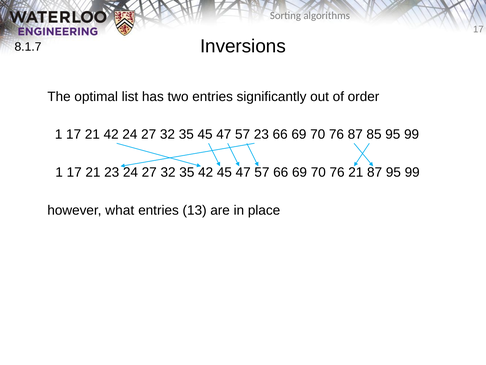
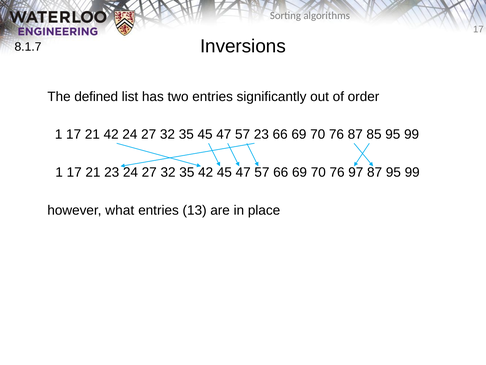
optimal: optimal -> defined (96, 97)
76 21: 21 -> 97 (356, 172)
